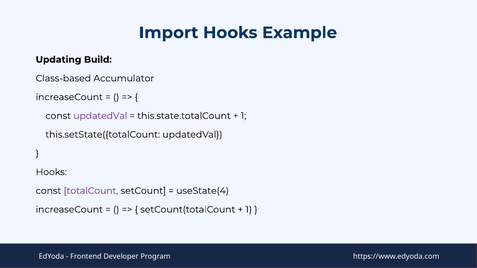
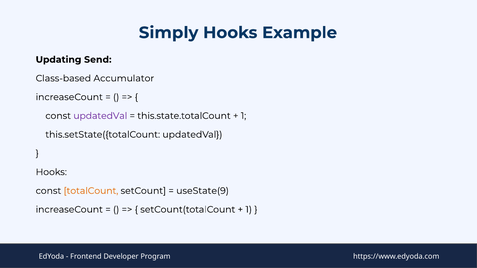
Import: Import -> Simply (169, 33)
Build: Build -> Send (98, 60)
totalCount colour: purple -> orange (91, 191)
useState(4: useState(4 -> useState(9 (203, 191)
